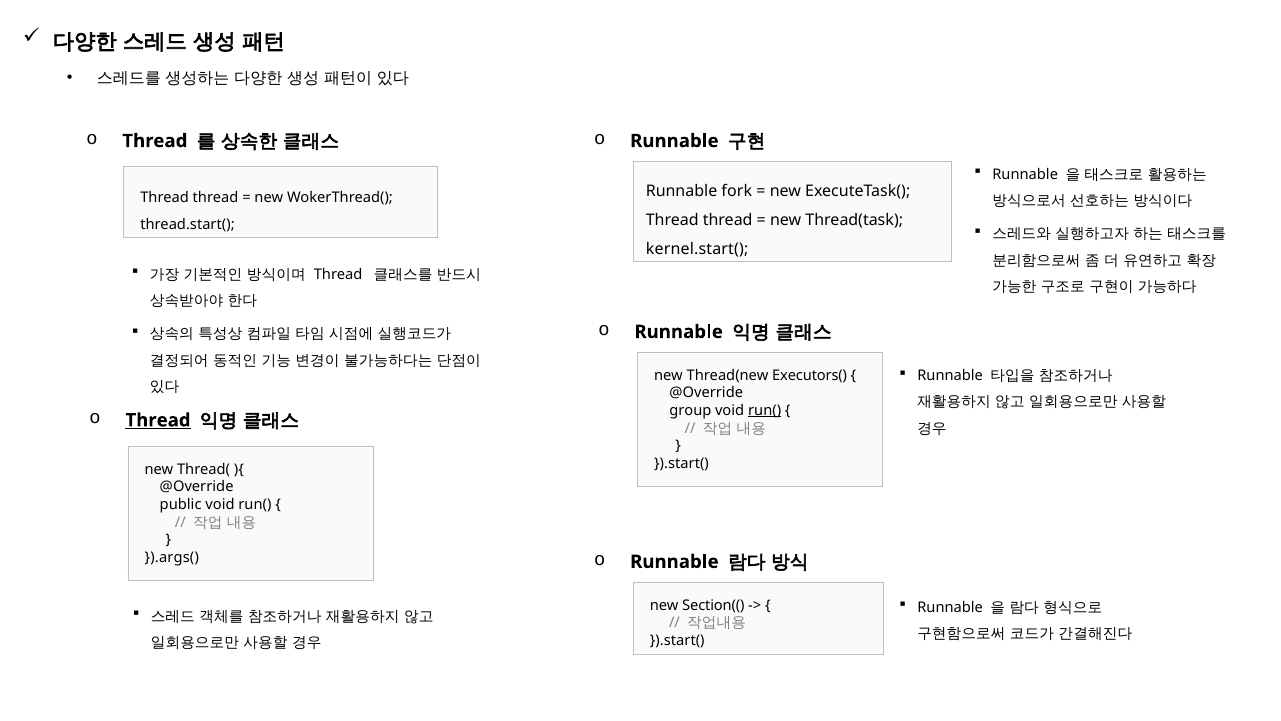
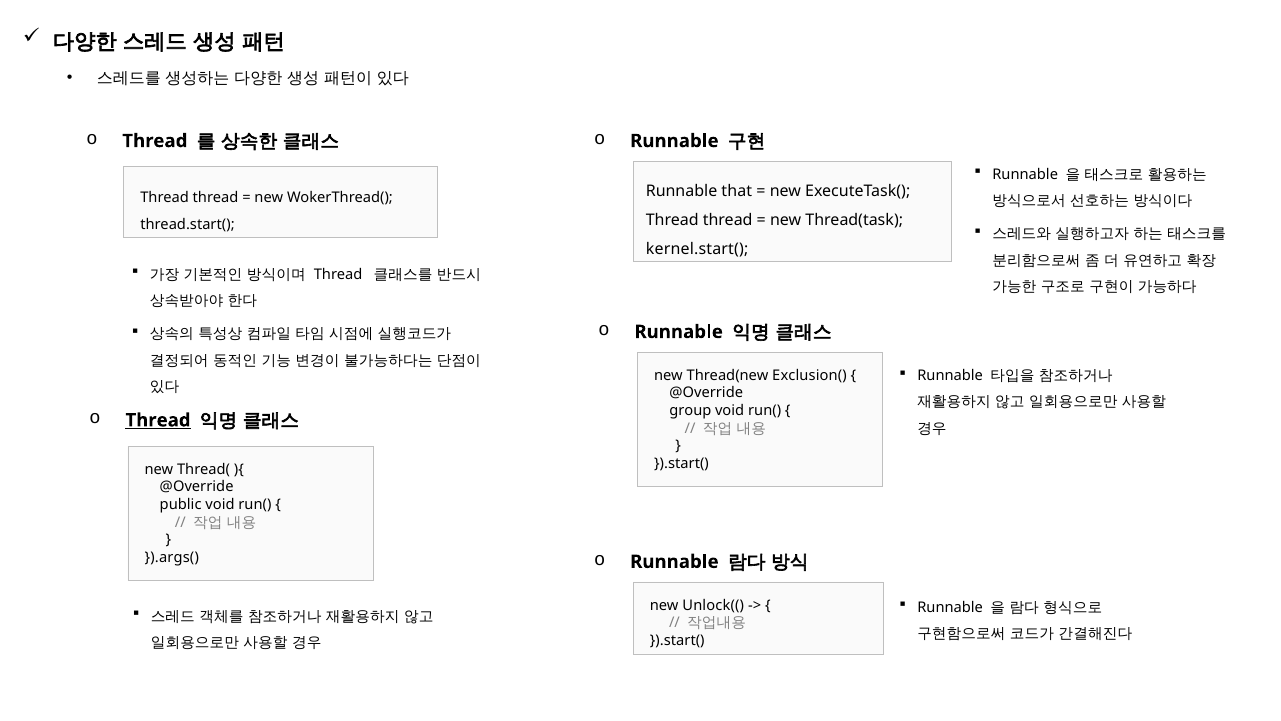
fork: fork -> that (737, 192)
Executors(: Executors( -> Exclusion( (810, 375)
run( underline: present -> none (765, 410)
Section((: Section(( -> Unlock(( (713, 605)
